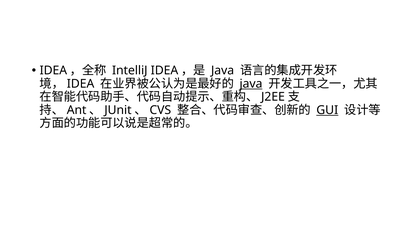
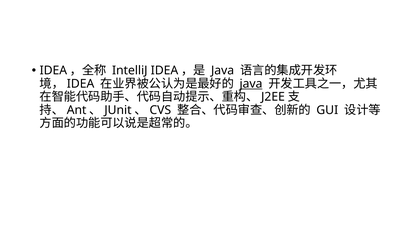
GUI underline: present -> none (327, 110)
